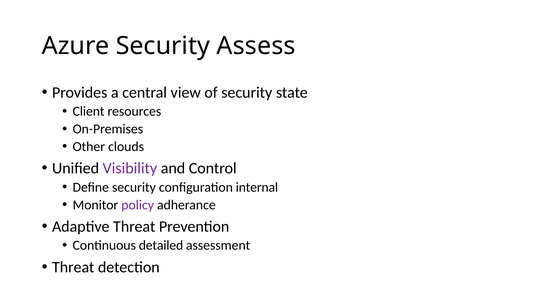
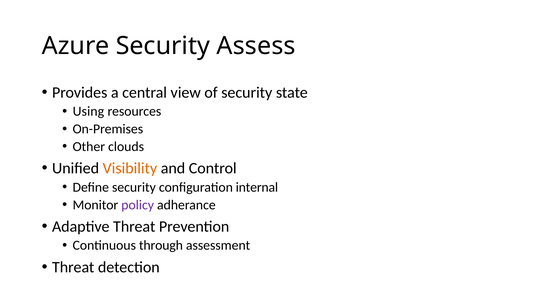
Client: Client -> Using (88, 112)
Visibility colour: purple -> orange (130, 168)
detailed: detailed -> through (161, 246)
